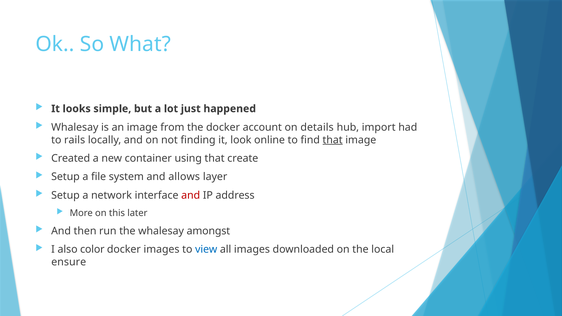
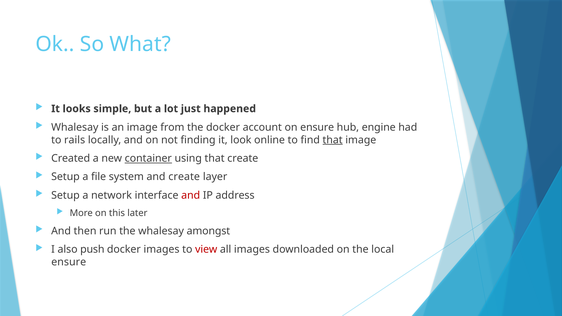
on details: details -> ensure (317, 127)
import: import -> engine (379, 127)
container underline: none -> present (148, 158)
and allows: allows -> create (184, 177)
color: color -> push (92, 250)
view colour: blue -> red (206, 250)
